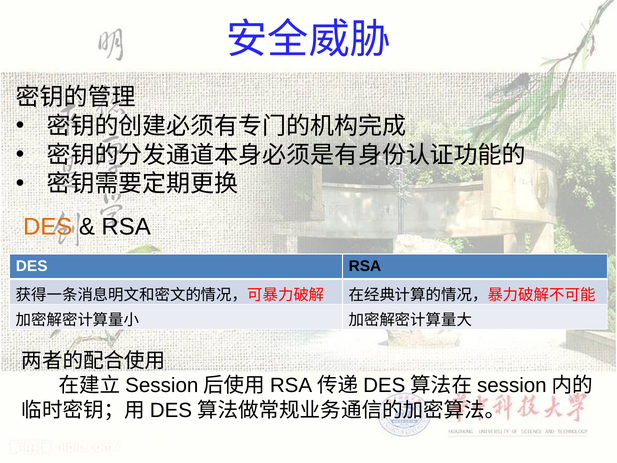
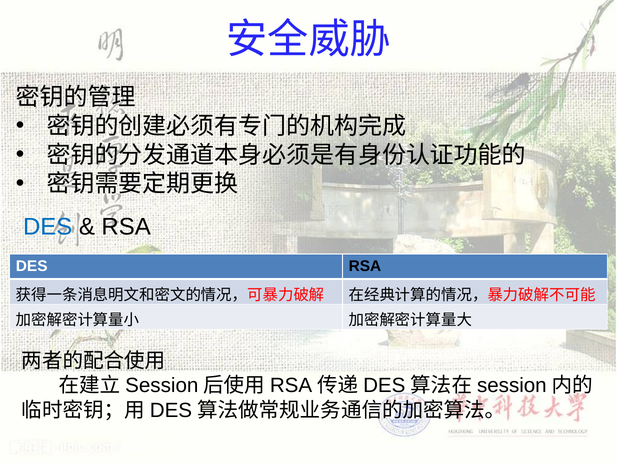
DES colour: orange -> blue (48, 226)
